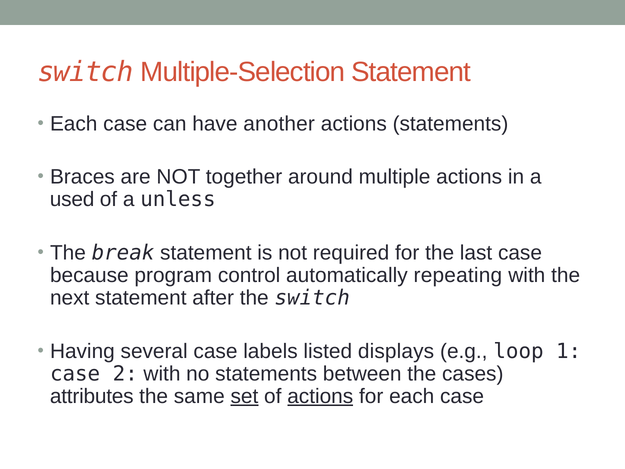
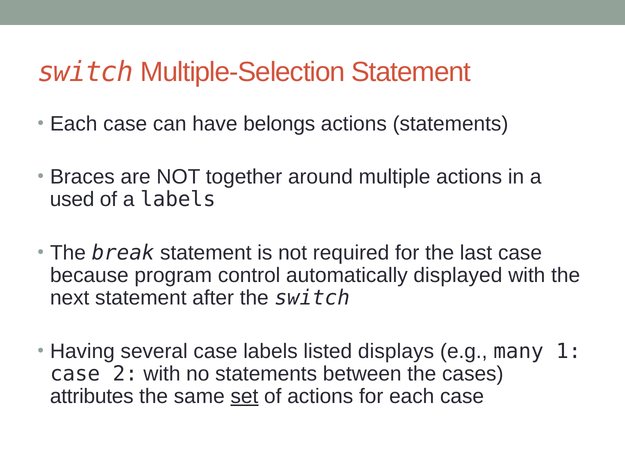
another: another -> belongs (279, 124)
a unless: unless -> labels (178, 199)
repeating: repeating -> displayed (458, 275)
loop: loop -> many (519, 351)
actions underline: present -> none (320, 396)
